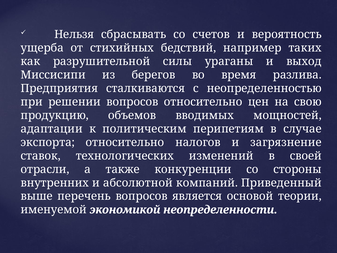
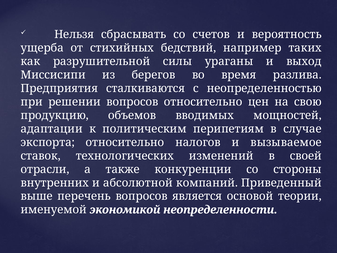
загрязнение: загрязнение -> вызываемое (286, 142)
